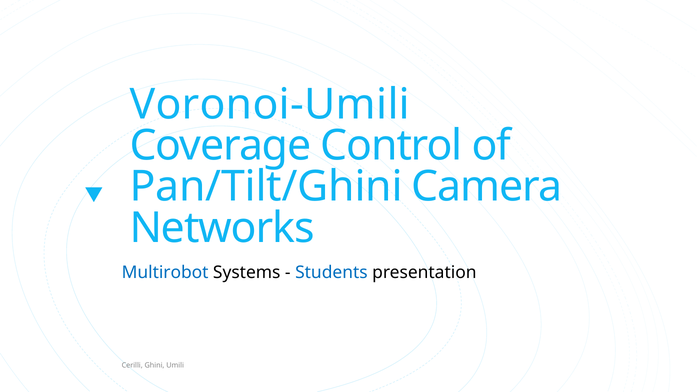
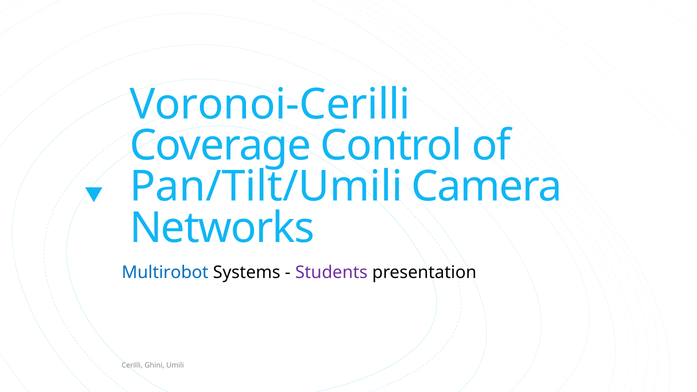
Voronoi-Umili: Voronoi-Umili -> Voronoi-Cerilli (270, 105)
Pan/Tilt/Ghini: Pan/Tilt/Ghini -> Pan/Tilt/Umili (266, 187)
Students colour: blue -> purple (331, 272)
